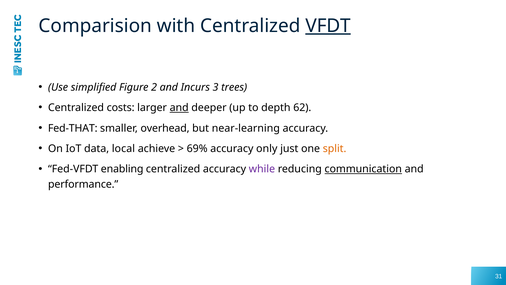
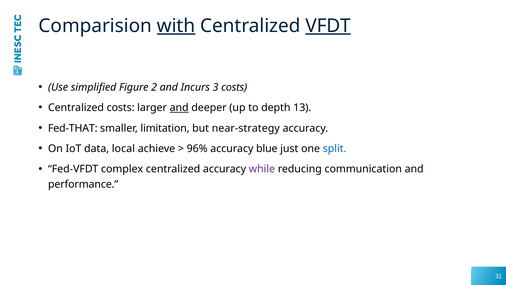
with underline: none -> present (176, 26)
3 trees: trees -> costs (234, 87)
62: 62 -> 13 (302, 108)
overhead: overhead -> limitation (165, 128)
near-learning: near-learning -> near-strategy (246, 128)
69%: 69% -> 96% (197, 148)
only: only -> blue (267, 148)
split colour: orange -> blue (335, 148)
enabling: enabling -> complex (122, 169)
communication underline: present -> none (363, 169)
